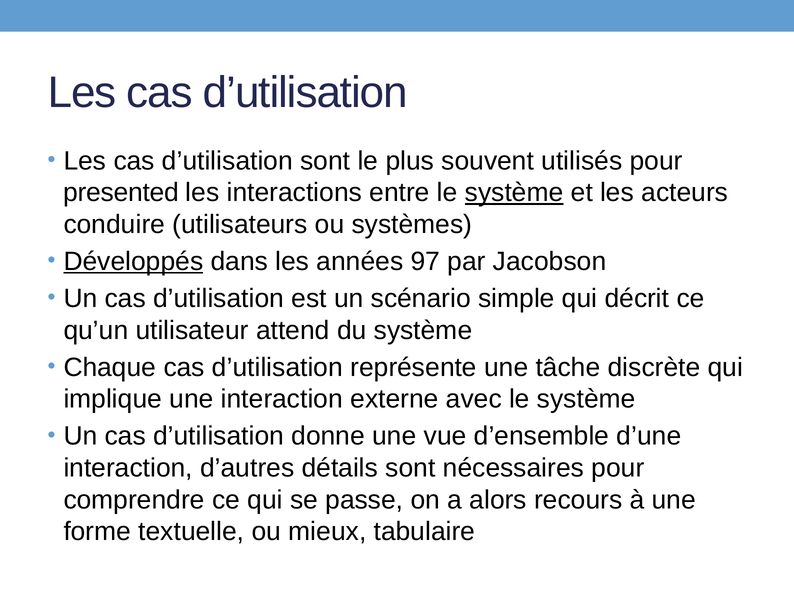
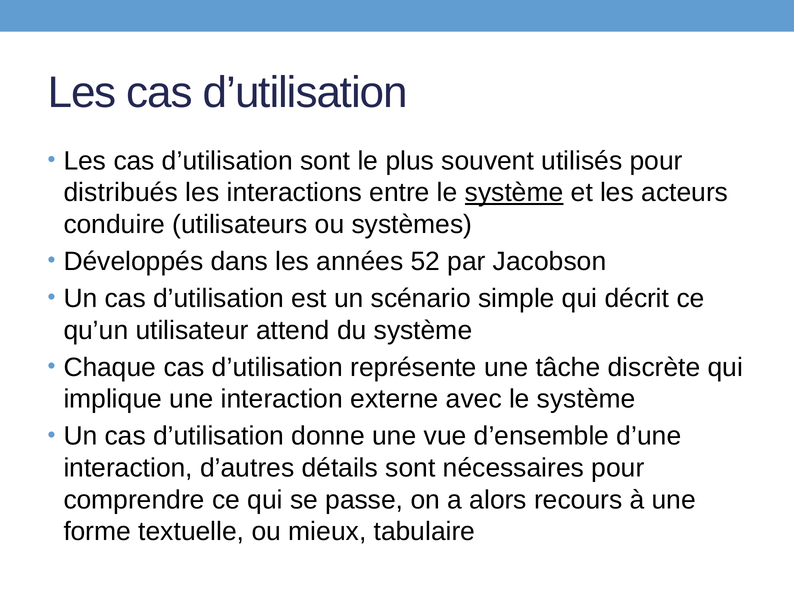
presented: presented -> distribués (121, 192)
Développés underline: present -> none (133, 261)
97: 97 -> 52 (425, 261)
